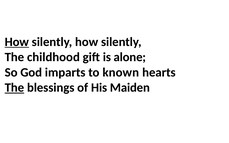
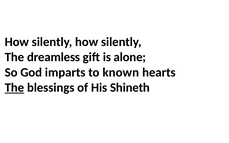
How underline: present -> none (17, 42)
childhood: childhood -> dreamless (54, 57)
Maiden: Maiden -> Shineth (130, 88)
